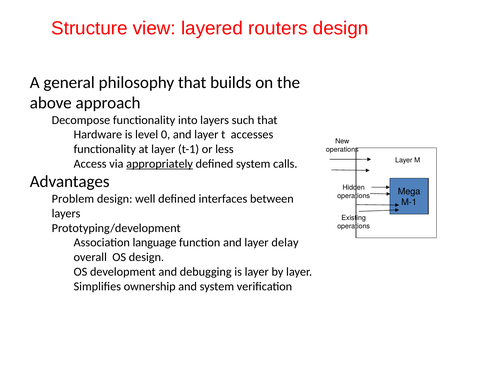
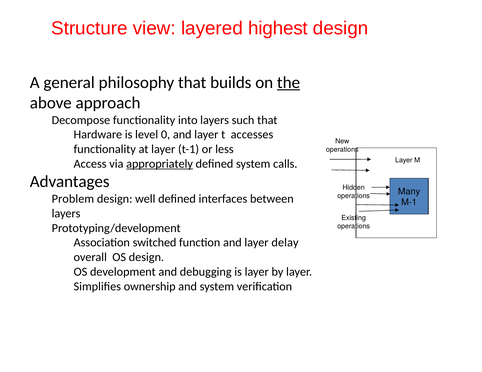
routers: routers -> highest (278, 28)
the underline: none -> present (289, 82)
Mega: Mega -> Many (409, 192)
language: language -> switched (155, 243)
